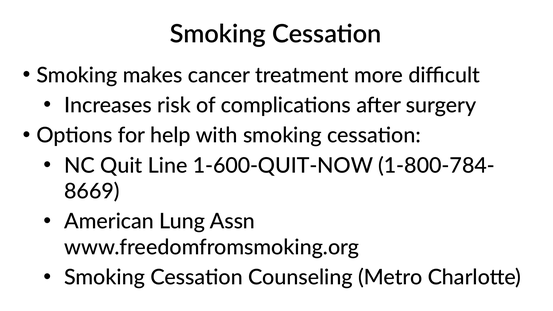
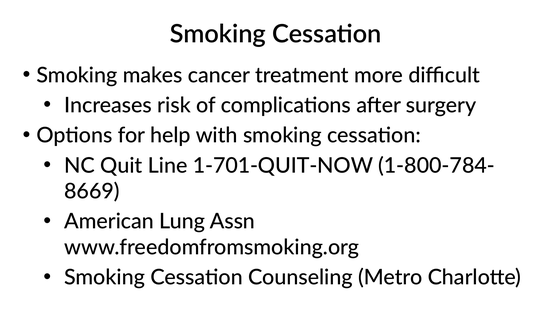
1-600-QUIT-NOW: 1-600-QUIT-NOW -> 1-701-QUIT-NOW (283, 166)
